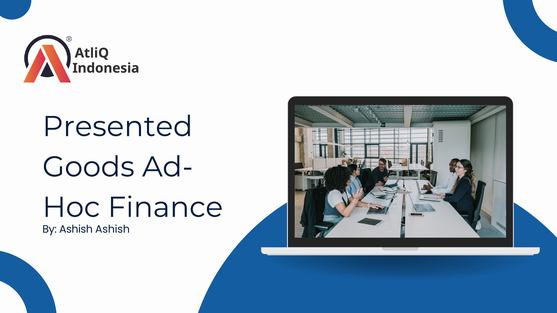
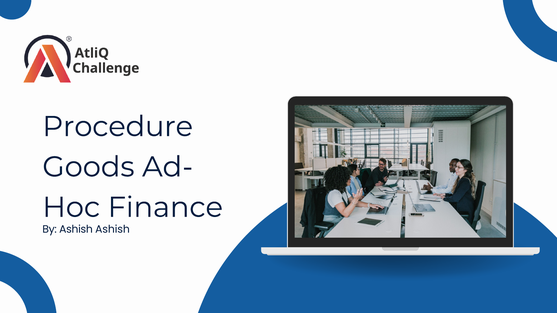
Indonesia: Indonesia -> Challenge (106, 68)
Presented: Presented -> Procedure (118, 127)
